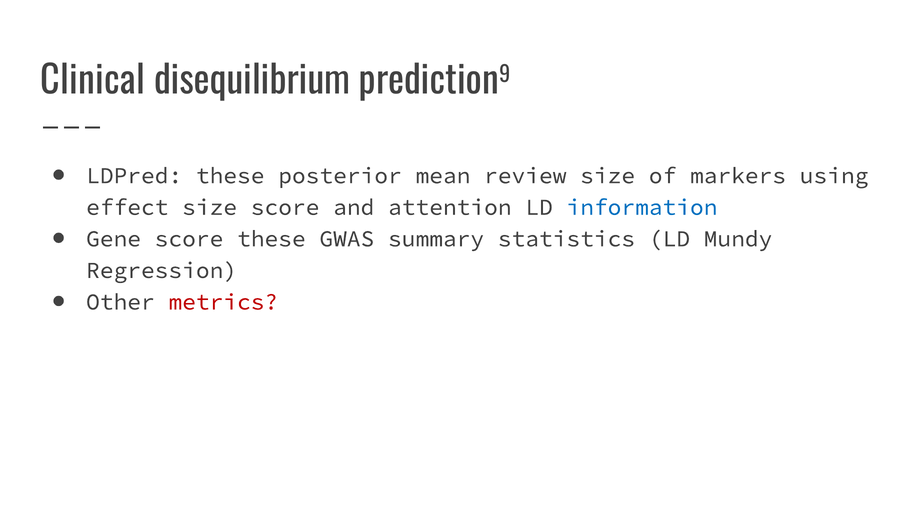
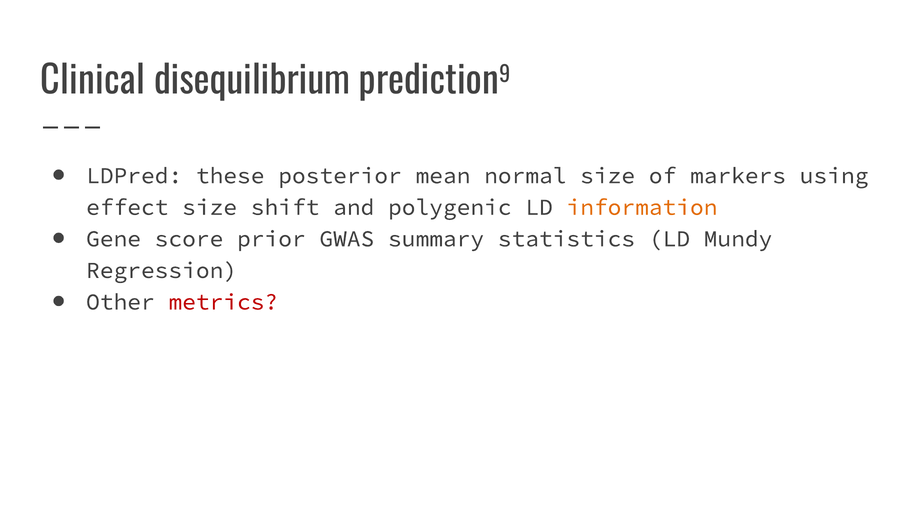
review: review -> normal (525, 176)
size score: score -> shift (285, 207)
attention: attention -> polygenic (450, 207)
information colour: blue -> orange (642, 207)
score these: these -> prior (271, 239)
